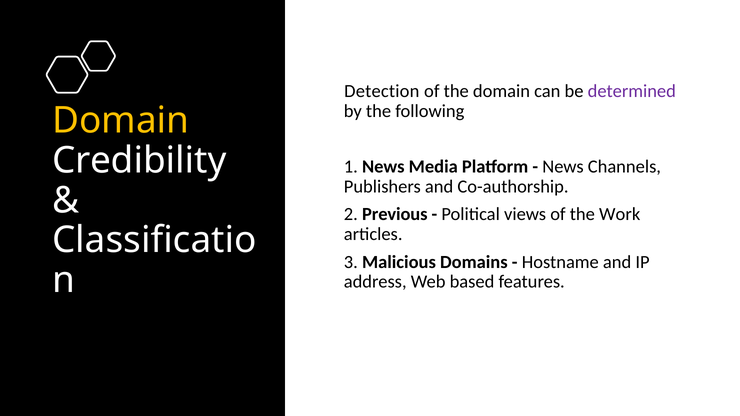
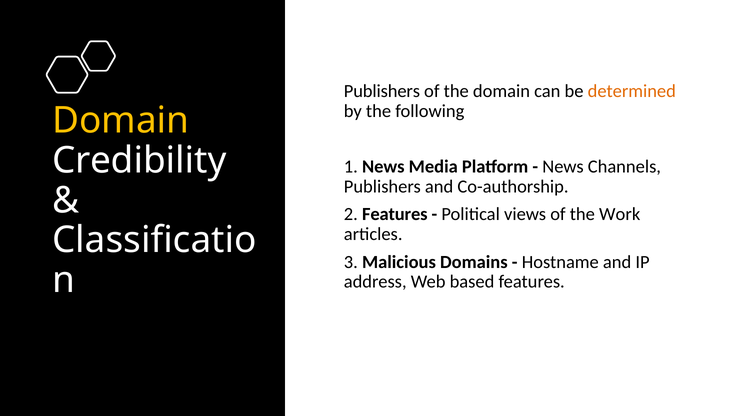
Detection: Detection -> Publishers (382, 91)
determined colour: purple -> orange (632, 91)
2 Previous: Previous -> Features (395, 214)
